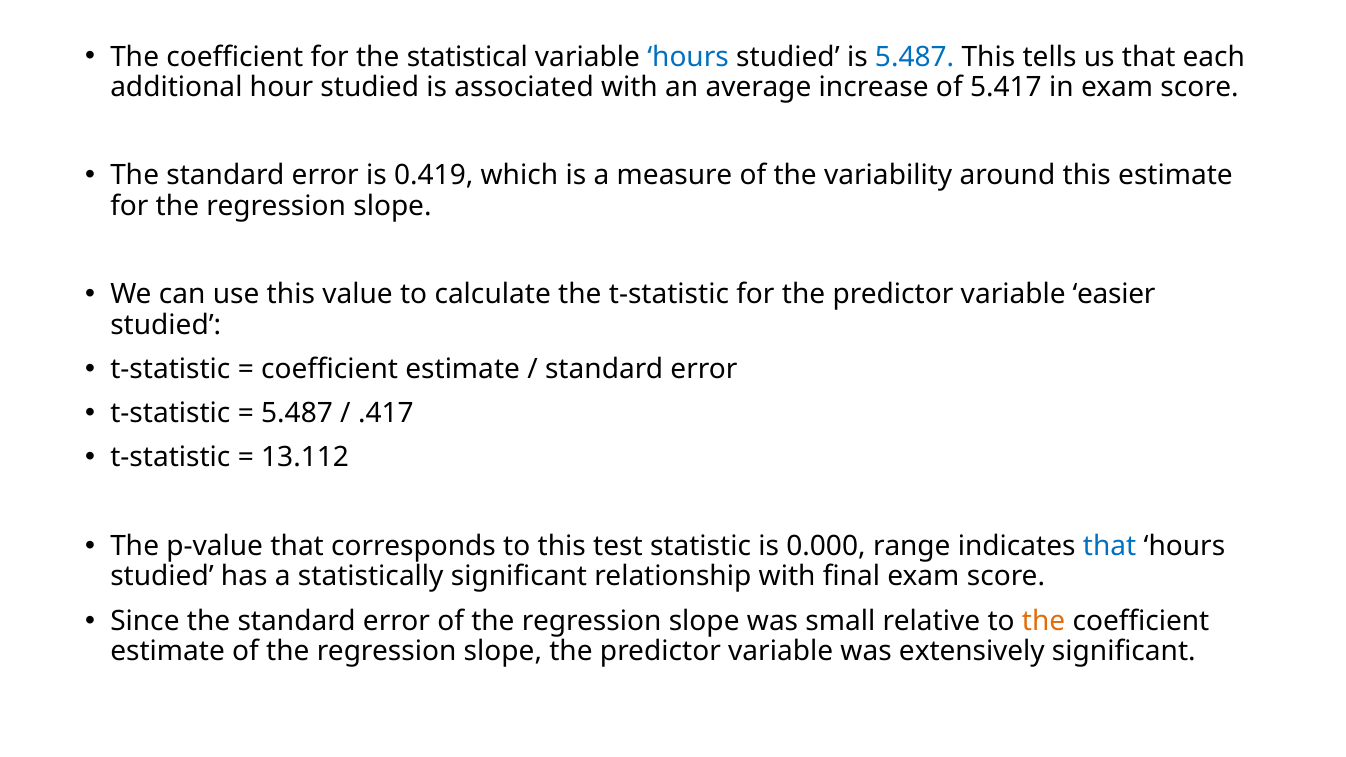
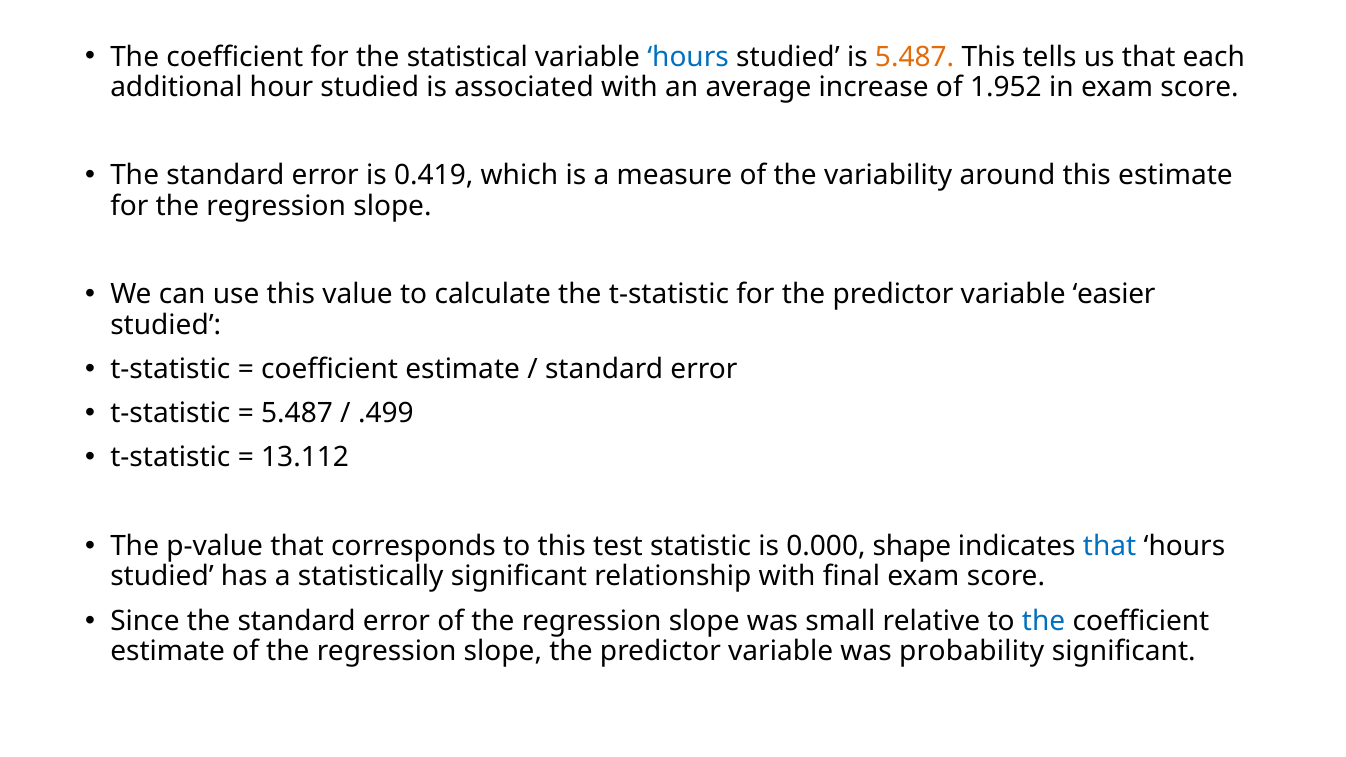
5.487 colour: blue -> orange (915, 57)
5.417: 5.417 -> 1.952 (1006, 87)
.417: .417 -> .499 (386, 413)
range: range -> shape (912, 546)
the colour: orange -> blue (1044, 621)
extensively: extensively -> probability (972, 651)
